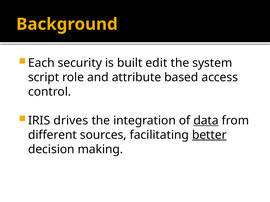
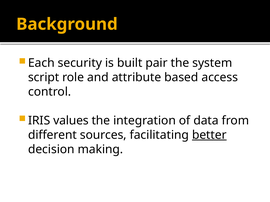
edit: edit -> pair (157, 63)
drives: drives -> values (71, 121)
data underline: present -> none (206, 121)
